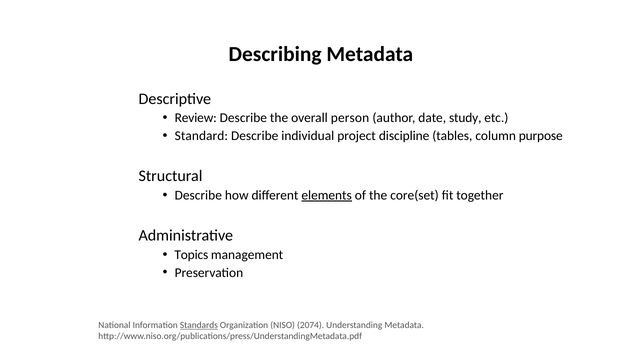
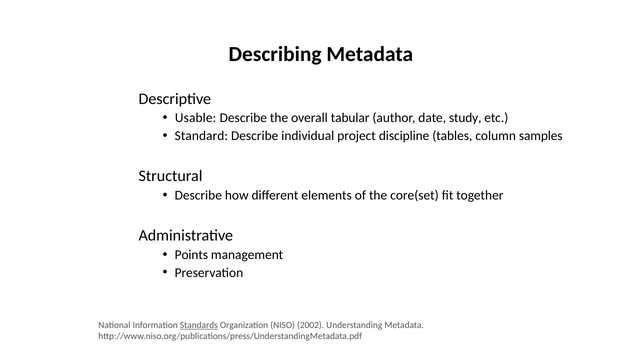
Review: Review -> Usable (196, 118)
person: person -> tabular (350, 118)
purpose: purpose -> samples (541, 136)
elements underline: present -> none (327, 195)
Topics: Topics -> Points (191, 255)
2074: 2074 -> 2002 (311, 325)
